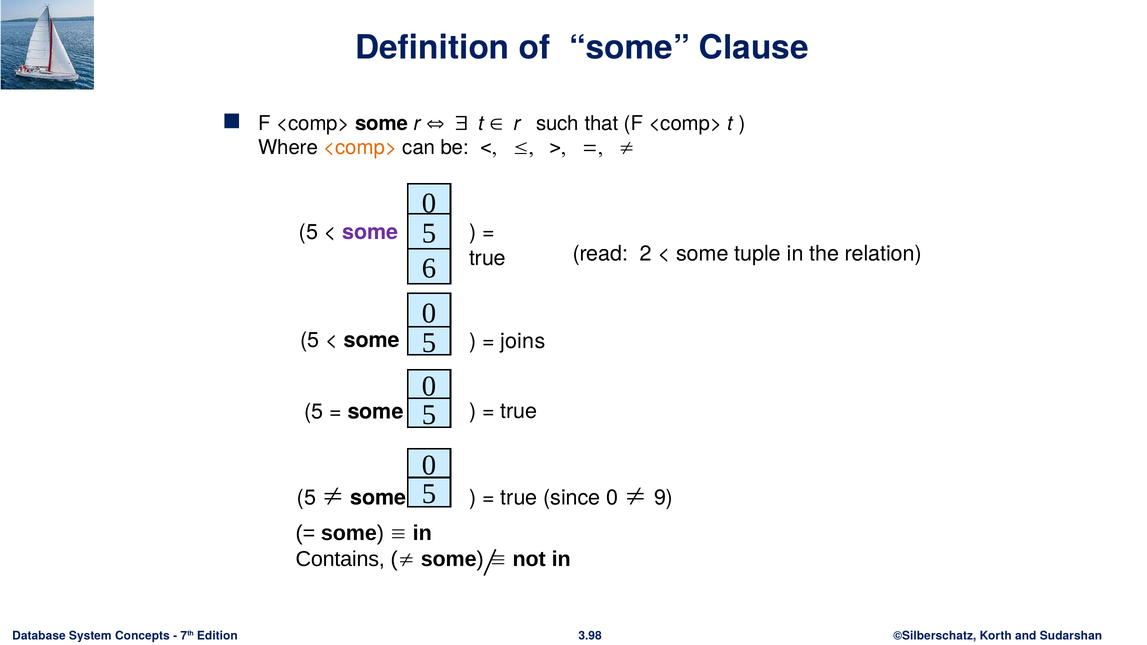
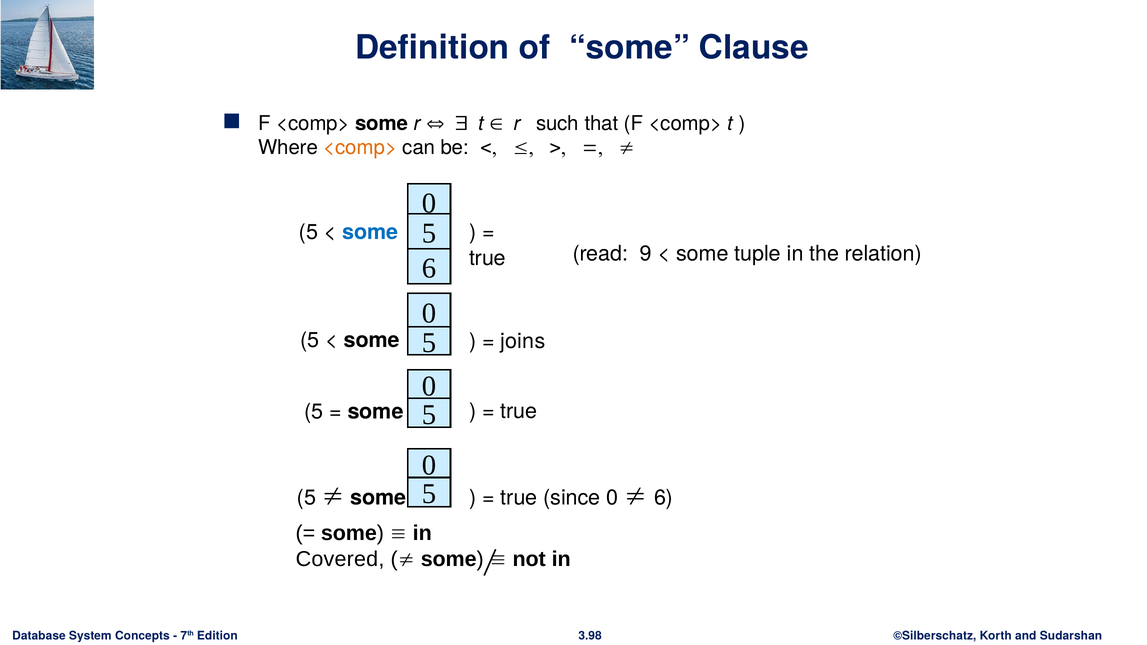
some colour: purple -> blue (370, 232)
2: 2 -> 9 (646, 254)
9: 9 -> 6 (664, 498)
Contains: Contains -> Covered (340, 559)
